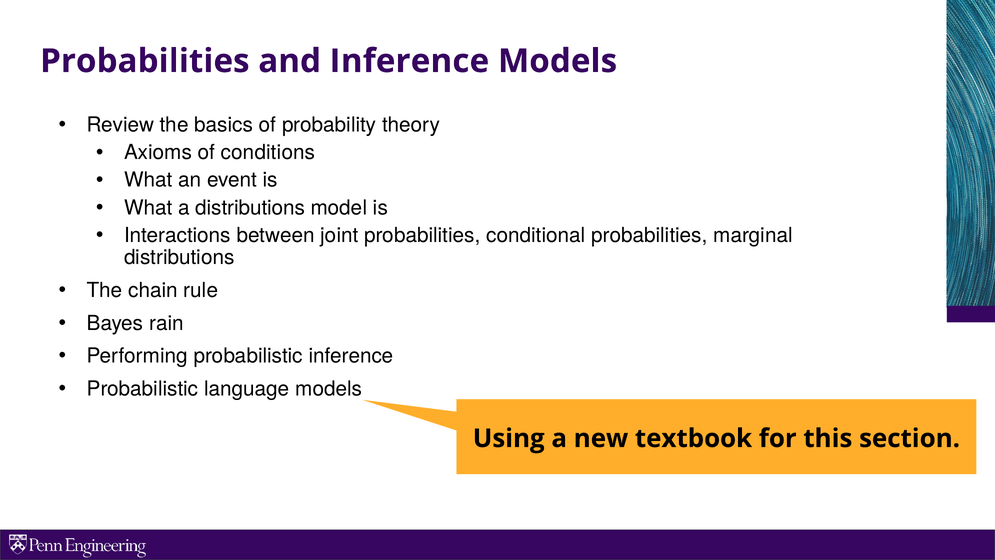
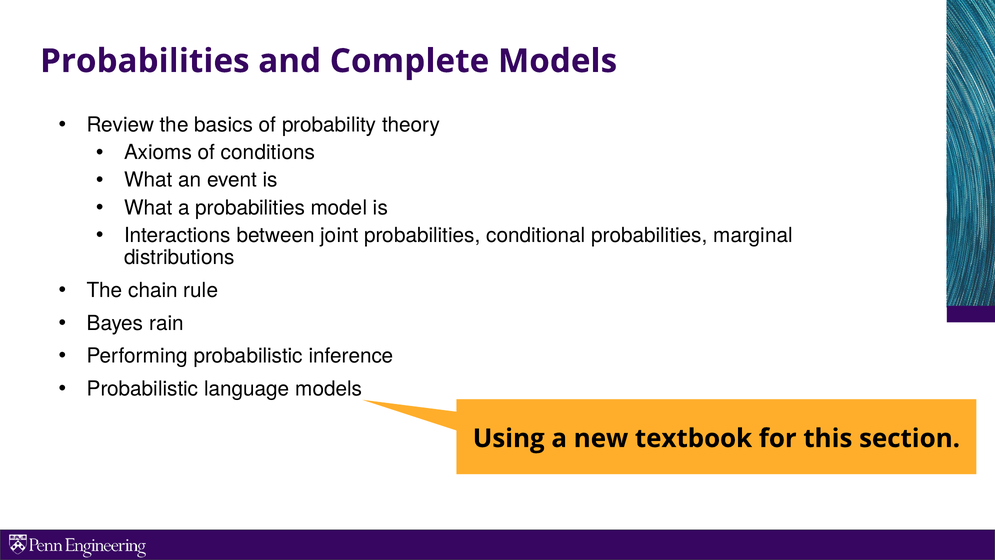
and Inference: Inference -> Complete (409, 61)
a distributions: distributions -> probabilities (250, 208)
